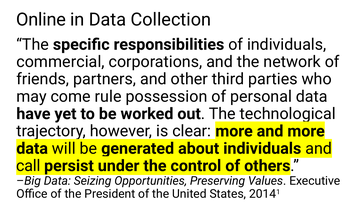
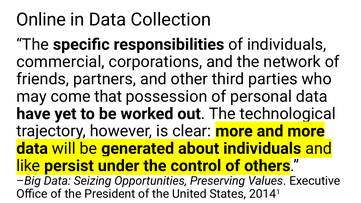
rule: rule -> that (108, 97)
call: call -> like (28, 166)
